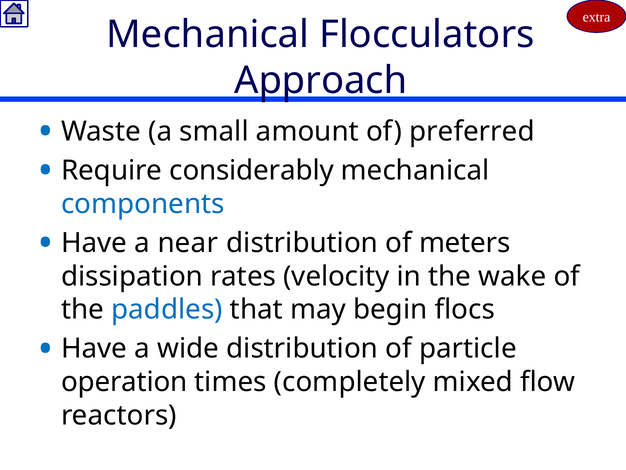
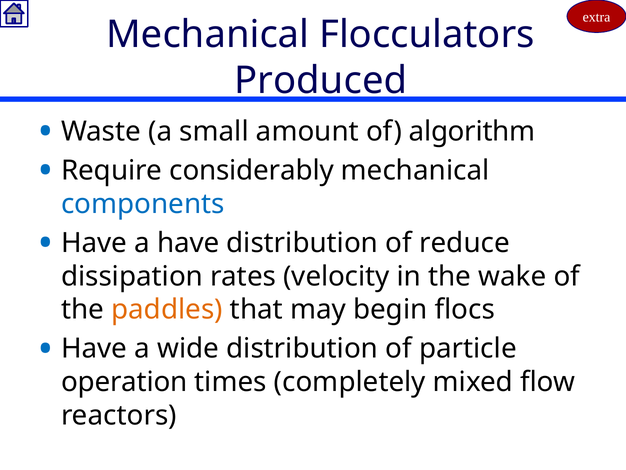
Approach: Approach -> Produced (321, 80)
preferred: preferred -> algorithm (472, 131)
a near: near -> have (188, 243)
meters: meters -> reduce (465, 243)
paddles colour: blue -> orange (167, 309)
